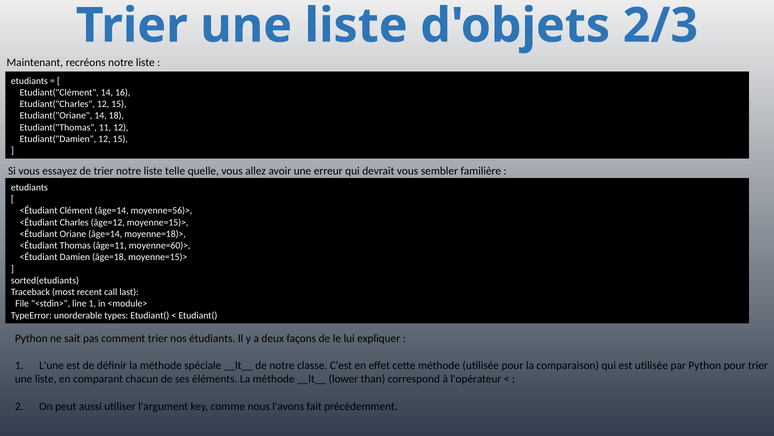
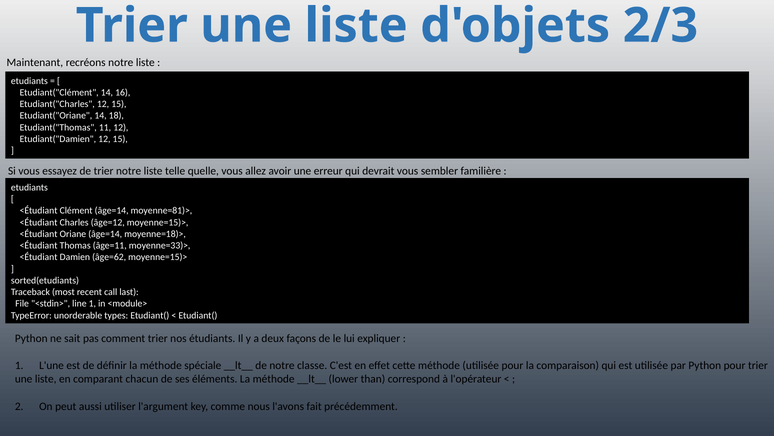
moyenne=56)>: moyenne=56)> -> moyenne=81)> (161, 210)
moyenne=60)>: moyenne=60)> -> moyenne=33)> (160, 245)
âge=18: âge=18 -> âge=62 (109, 257)
